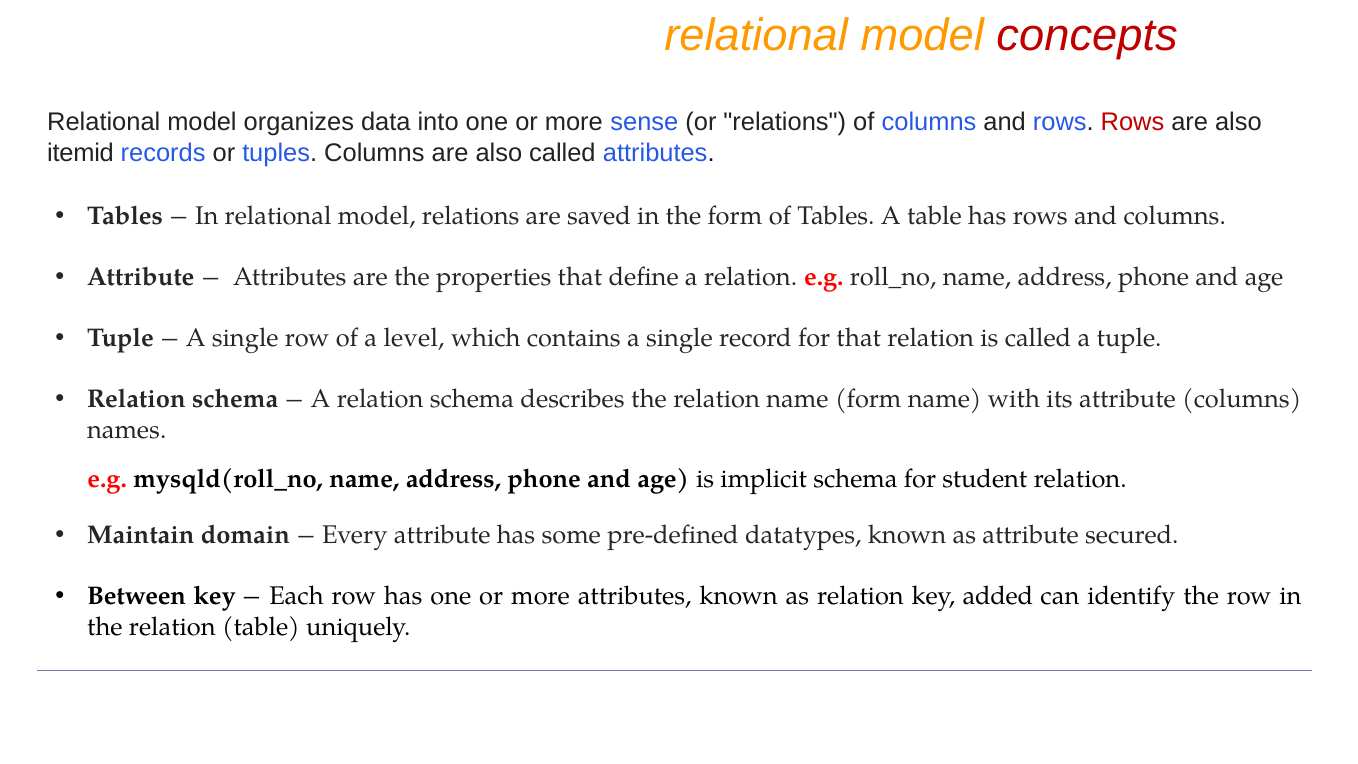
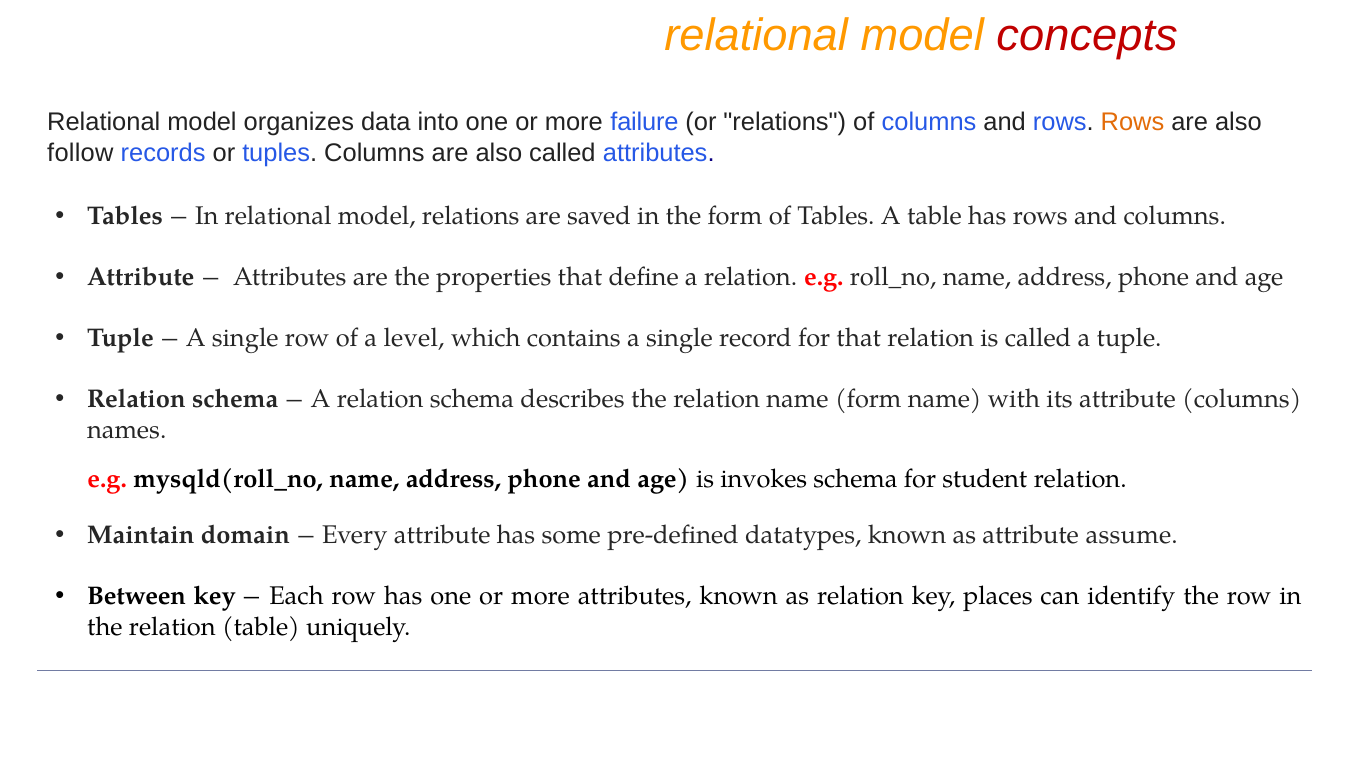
sense: sense -> failure (644, 122)
Rows colour: red -> orange (1132, 122)
itemid: itemid -> follow (80, 153)
implicit: implicit -> invokes (764, 479)
secured: secured -> assume (1132, 535)
added: added -> places (998, 596)
